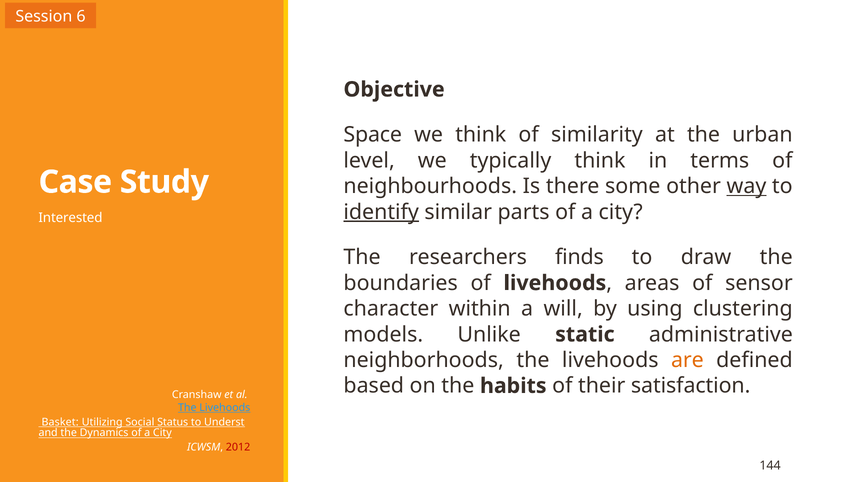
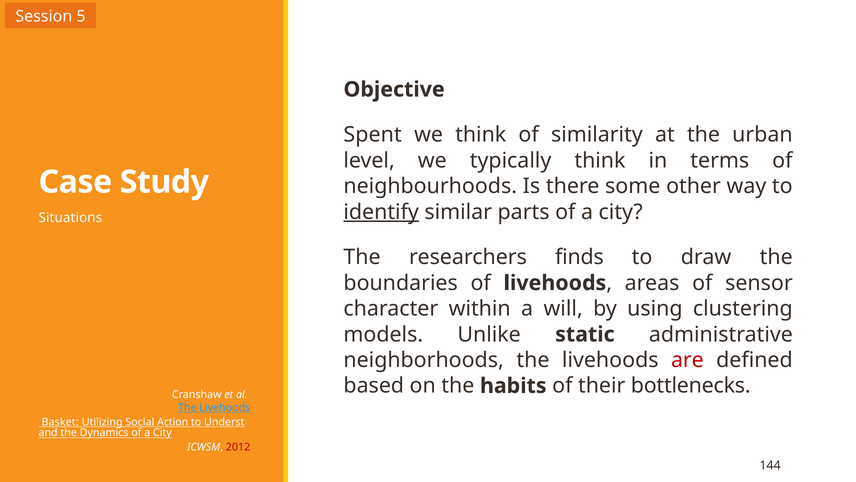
6: 6 -> 5 (81, 17)
Space: Space -> Spent (373, 135)
way underline: present -> none (746, 186)
Interested: Interested -> Situations (70, 218)
are colour: orange -> red (687, 360)
satisfaction: satisfaction -> bottlenecks (691, 385)
Status: Status -> Action (173, 422)
